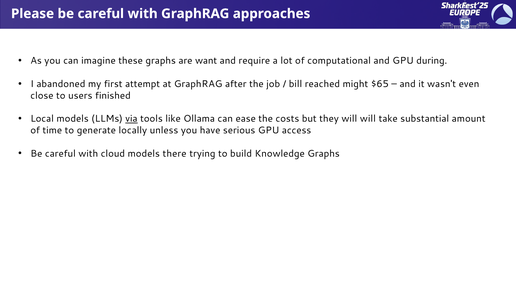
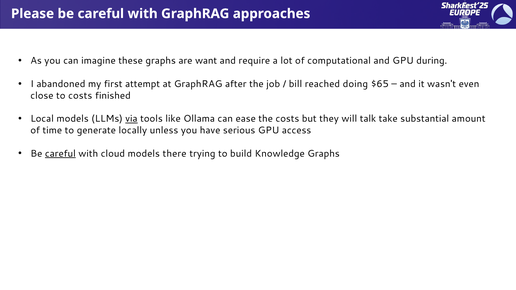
might: might -> doing (355, 84)
to users: users -> costs (80, 96)
will will: will -> talk (368, 119)
careful underline: none -> present (60, 154)
